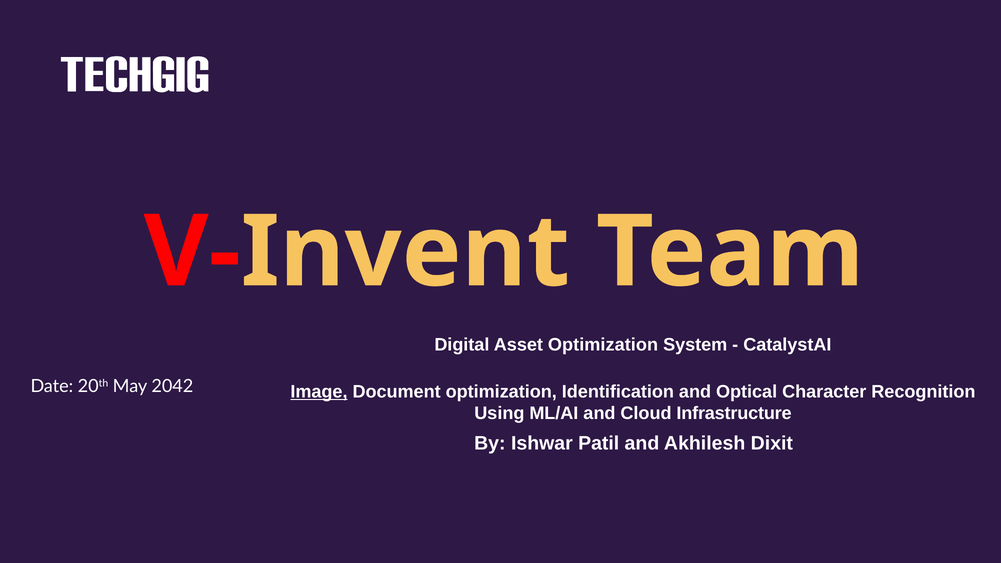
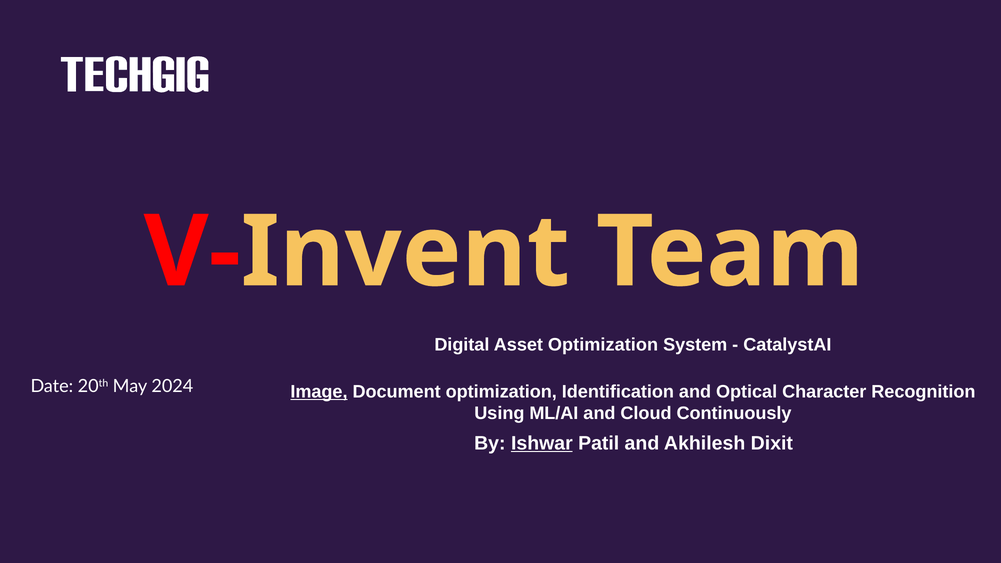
2042: 2042 -> 2024 (172, 386)
Infrastructure: Infrastructure -> Continuously (734, 413)
Ishwar underline: none -> present (542, 443)
